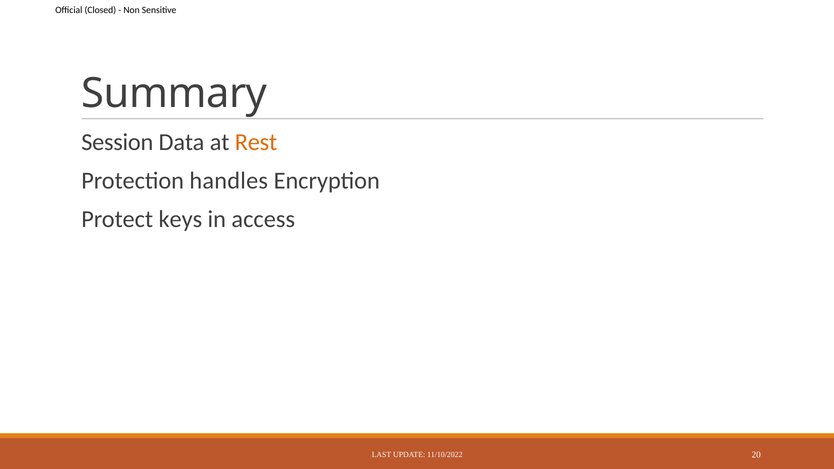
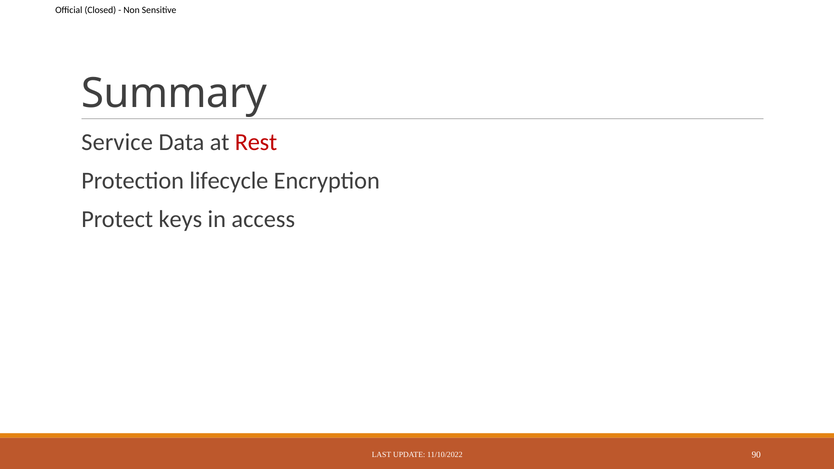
Session: Session -> Service (117, 142)
Rest colour: orange -> red (256, 142)
handles: handles -> lifecycle (229, 181)
20: 20 -> 90 (756, 455)
